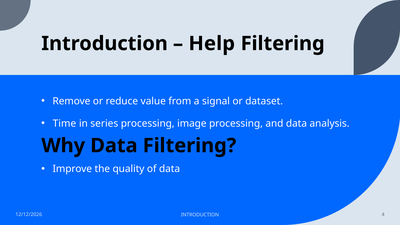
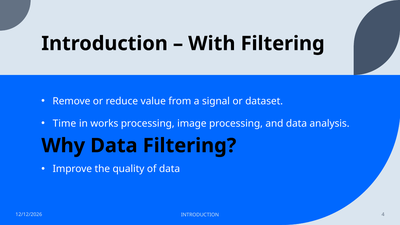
Help: Help -> With (212, 44)
series: series -> works (104, 123)
